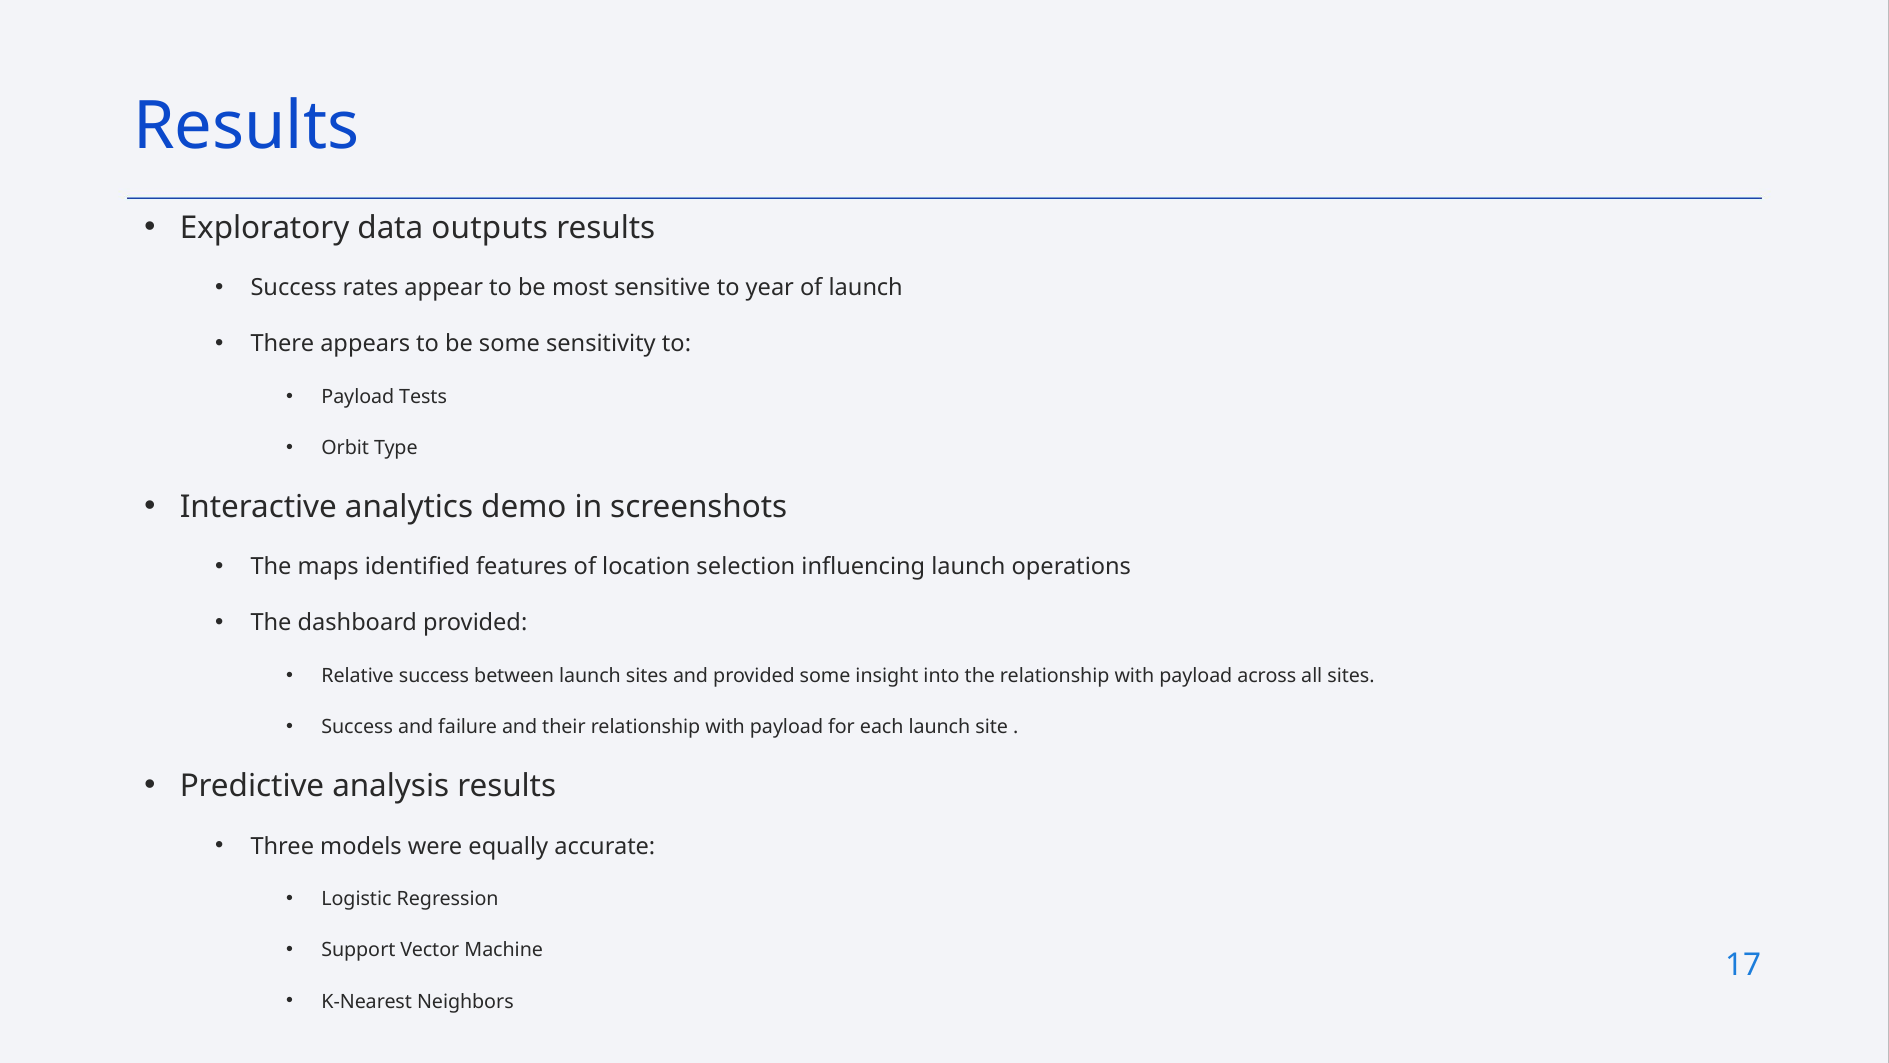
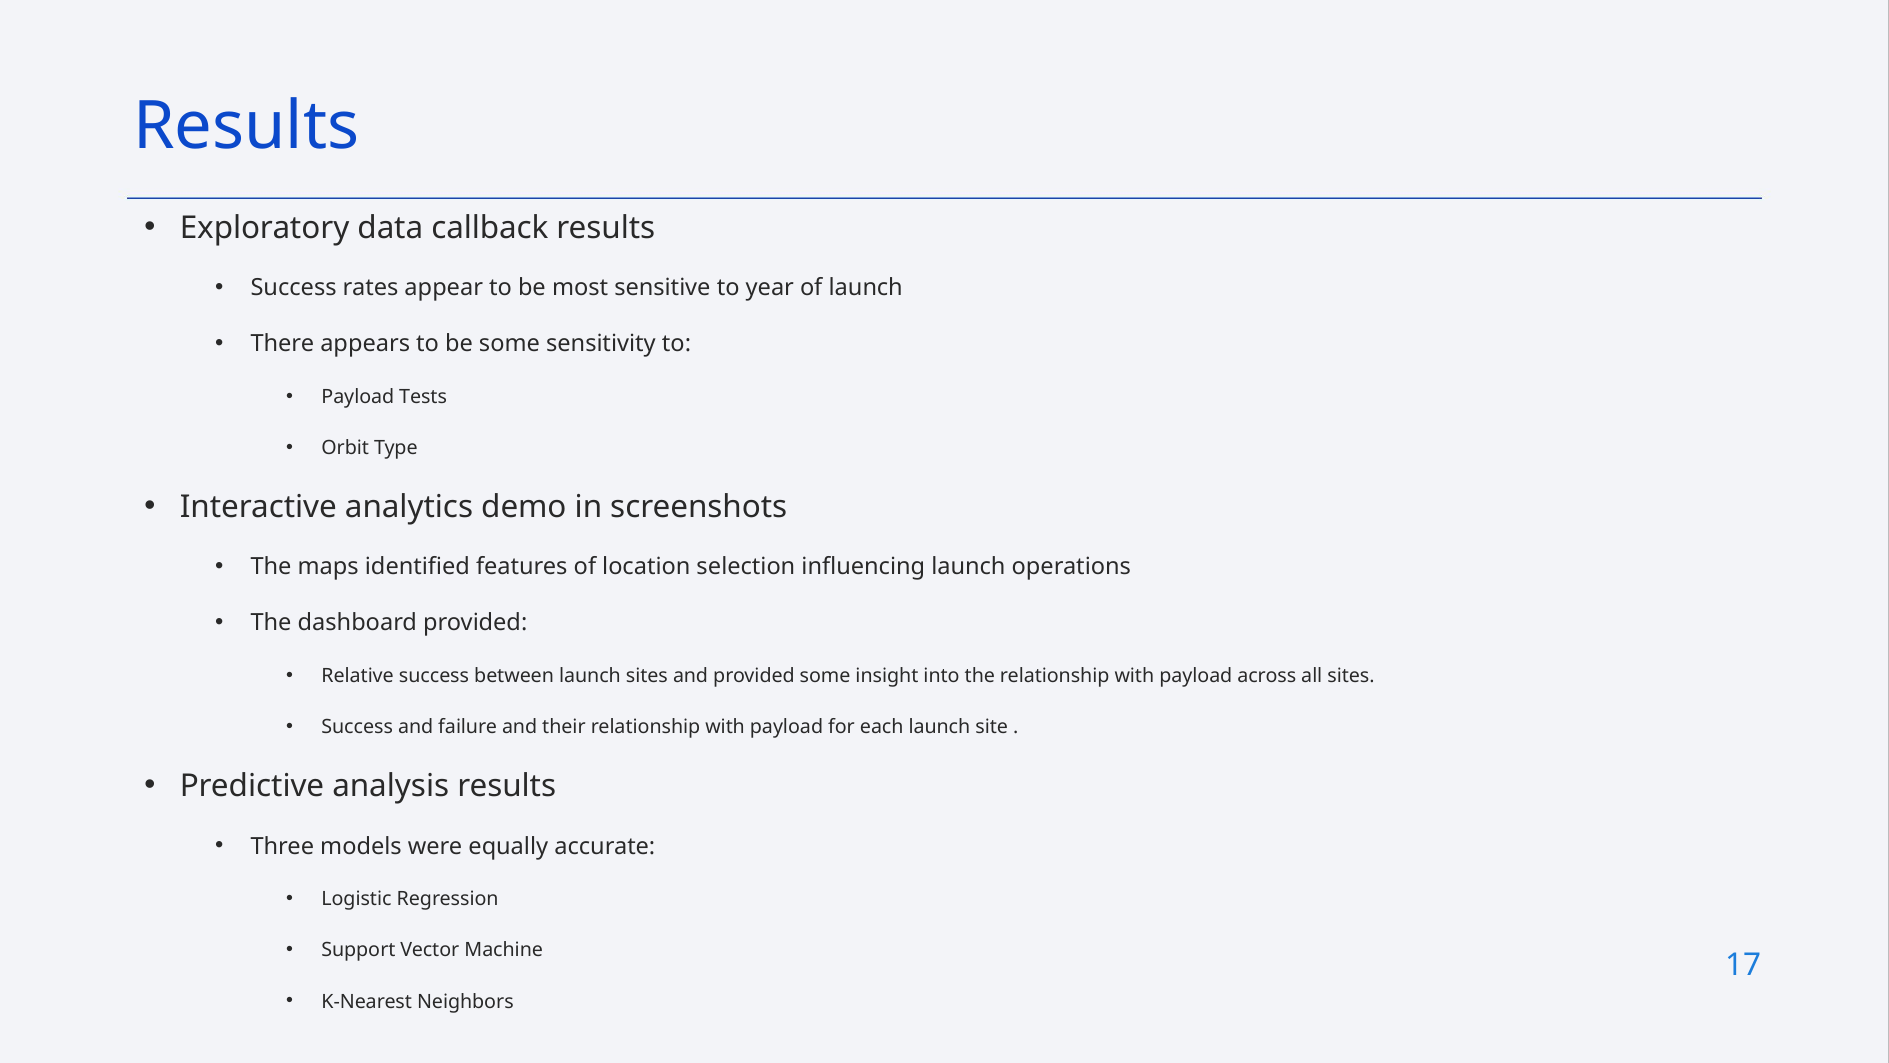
outputs: outputs -> callback (490, 228)
